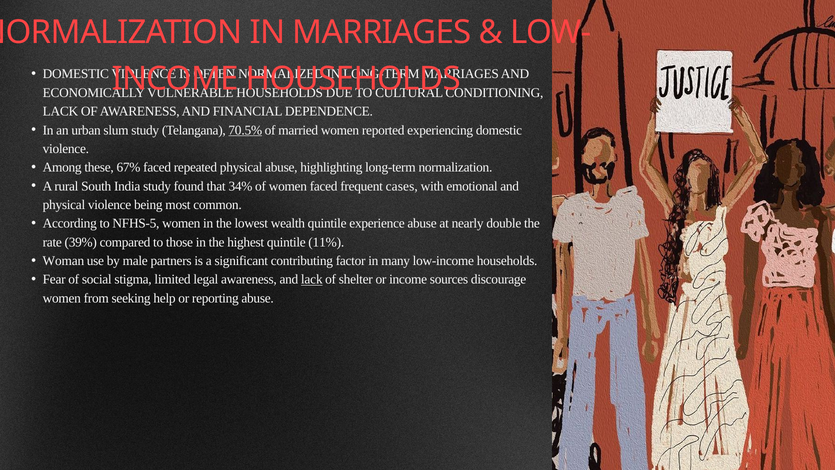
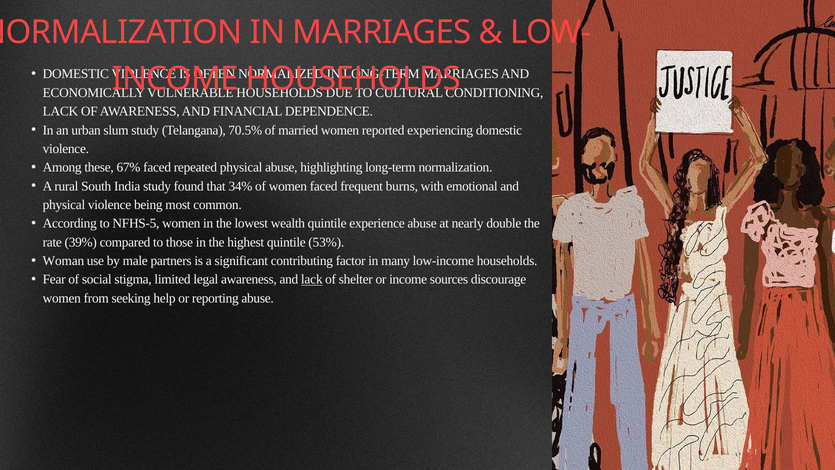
70.5% underline: present -> none (245, 130)
cases: cases -> burns (402, 186)
11%: 11% -> 53% (326, 242)
